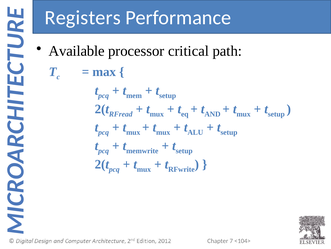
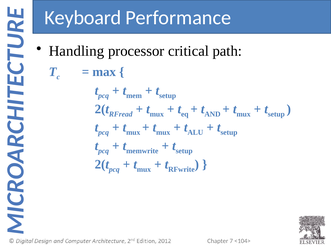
Registers: Registers -> Keyboard (83, 18)
Available: Available -> Handling (76, 51)
